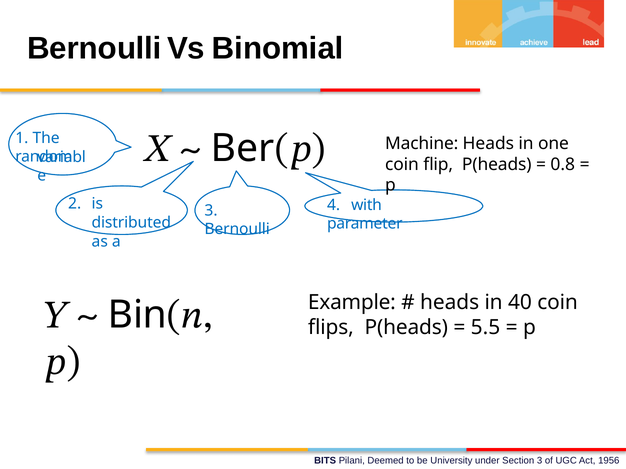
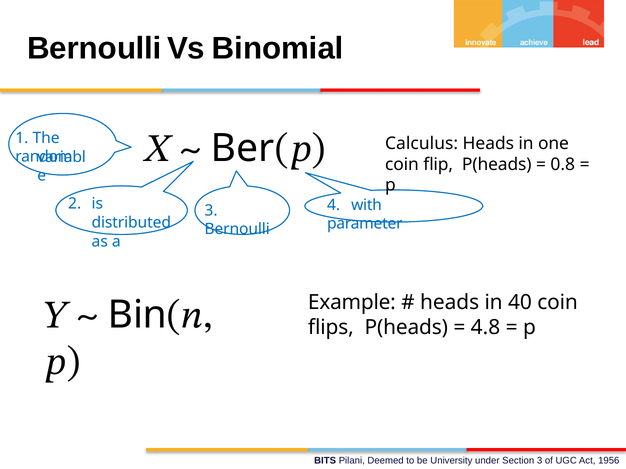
Machine: Machine -> Calculus (422, 144)
5.5: 5.5 -> 4.8 (485, 328)
